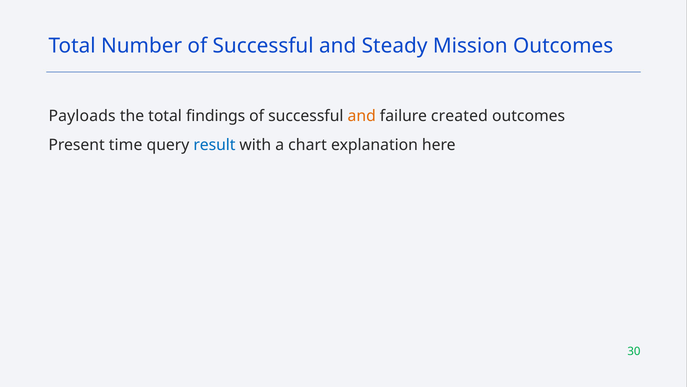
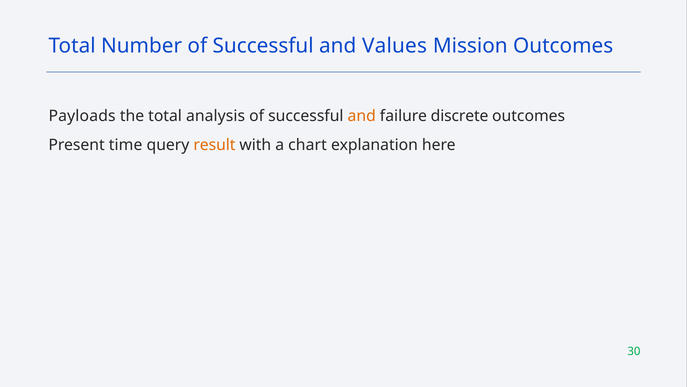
Steady: Steady -> Values (394, 46)
findings: findings -> analysis (216, 116)
created: created -> discrete (460, 116)
result colour: blue -> orange (214, 145)
